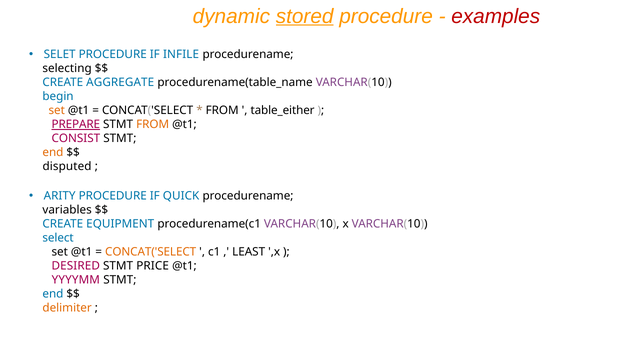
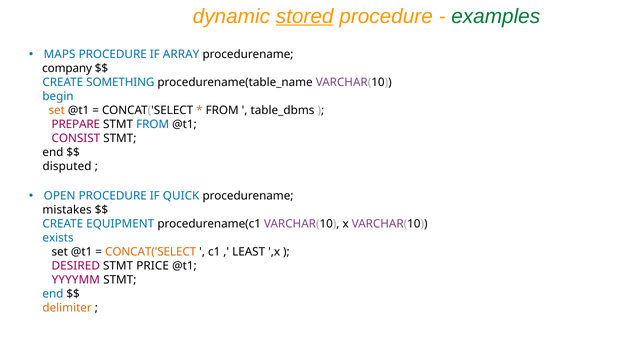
examples colour: red -> green (496, 16)
SELET: SELET -> MAPS (60, 55)
INFILE: INFILE -> ARRAY (181, 55)
selecting: selecting -> company (67, 69)
AGGREGATE: AGGREGATE -> SOMETHING (120, 83)
table_either: table_either -> table_dbms (282, 111)
PREPARE underline: present -> none (76, 125)
FROM colour: orange -> blue (153, 125)
end colour: orange -> black (53, 153)
ARITY: ARITY -> OPEN (60, 196)
variables: variables -> mistakes (67, 210)
select: select -> exists (58, 238)
